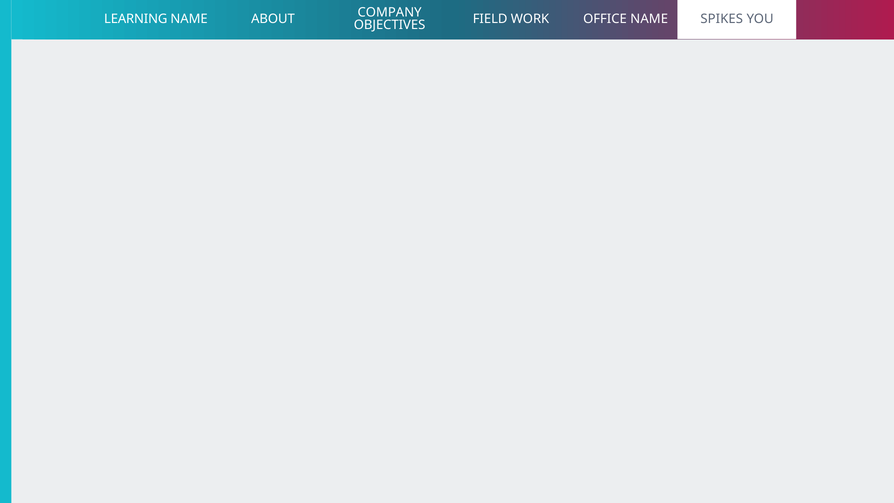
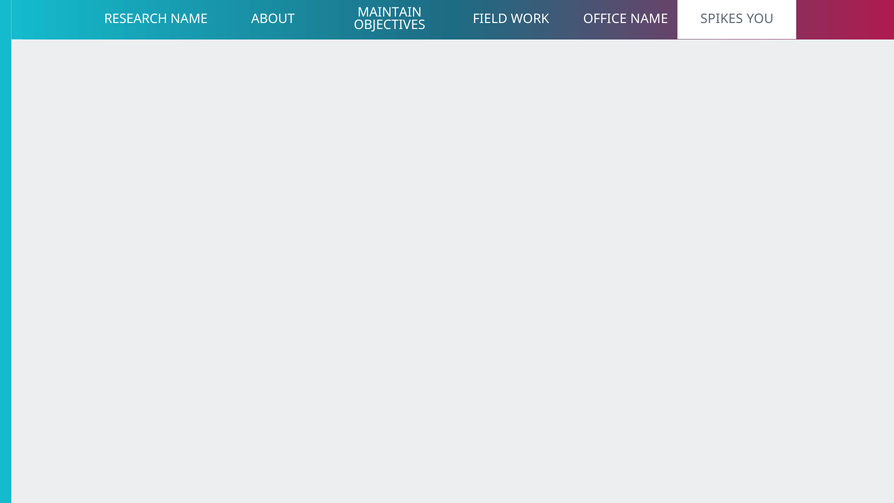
LEARNING: LEARNING -> RESEARCH (136, 19)
COMPANY: COMPANY -> MAINTAIN (390, 13)
